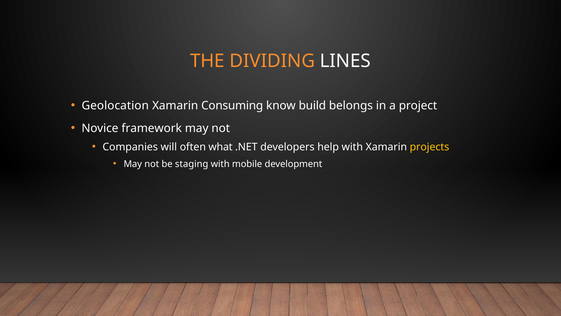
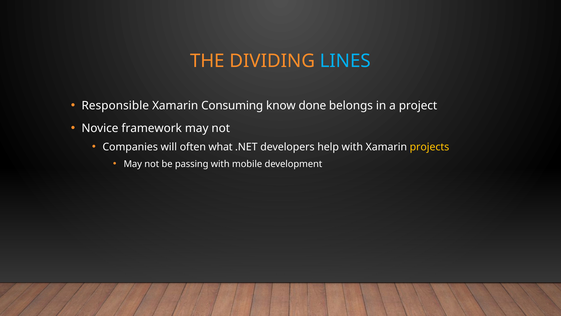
LINES colour: white -> light blue (345, 61)
Geolocation: Geolocation -> Responsible (115, 105)
build: build -> done (312, 105)
staging: staging -> passing (192, 164)
